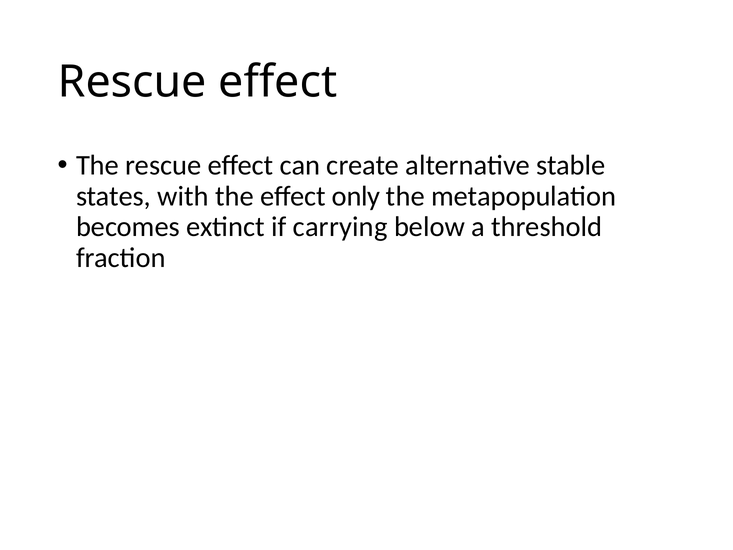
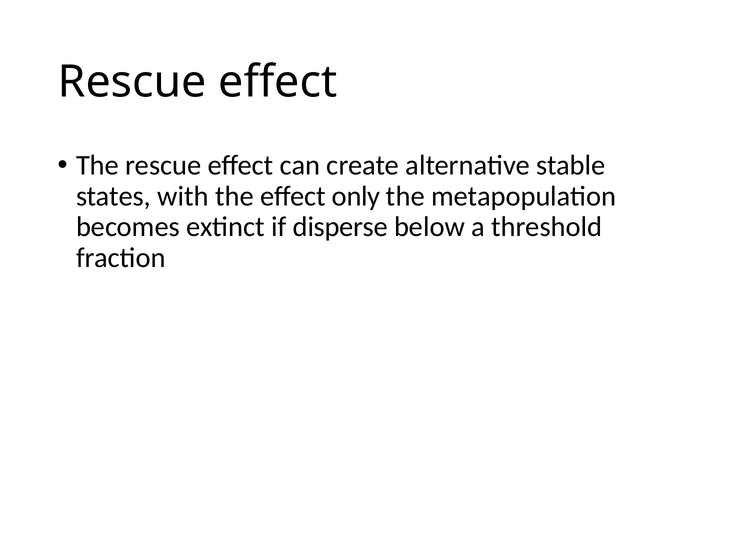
carrying: carrying -> disperse (340, 227)
